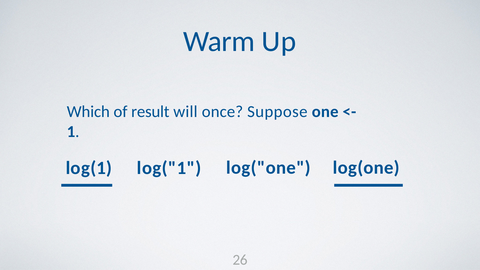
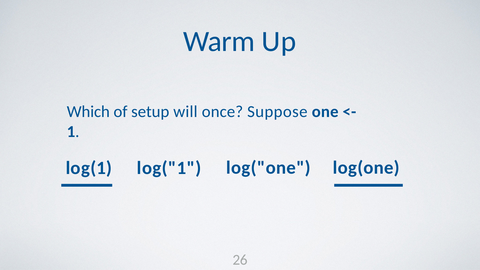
result: result -> setup (150, 112)
